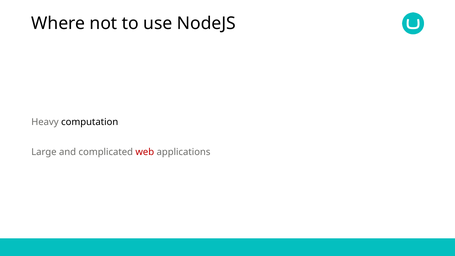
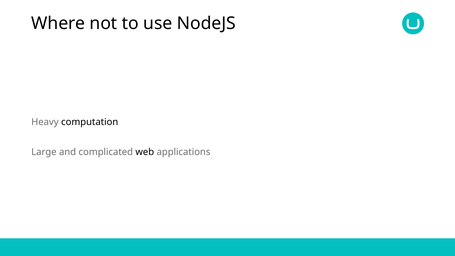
web colour: red -> black (145, 152)
